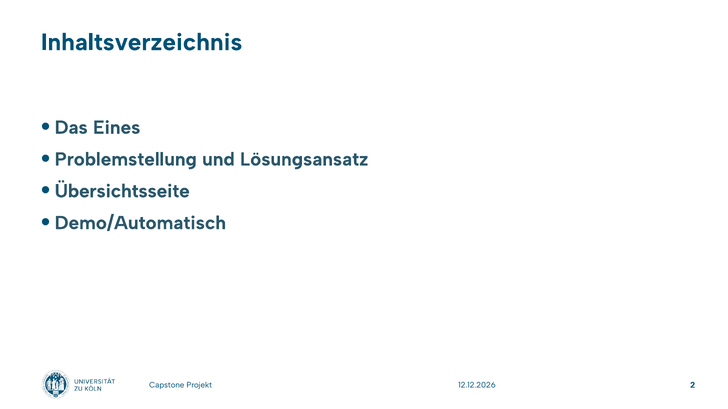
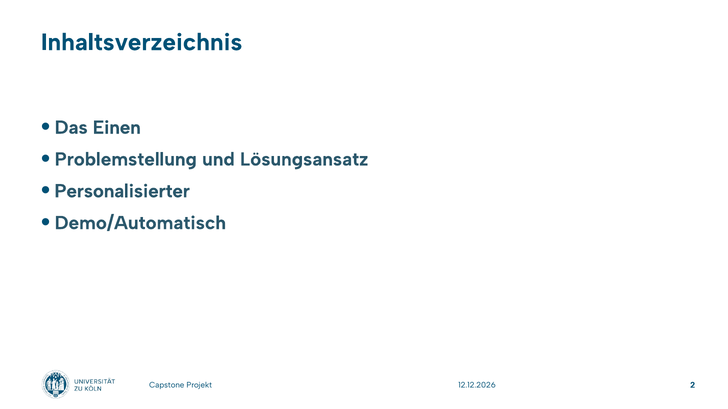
Eines: Eines -> Einen (117, 128)
Übersichtsseite: Übersichtsseite -> Personalisierter (122, 191)
